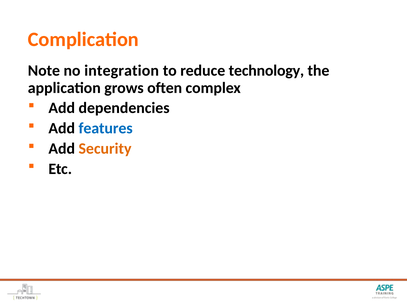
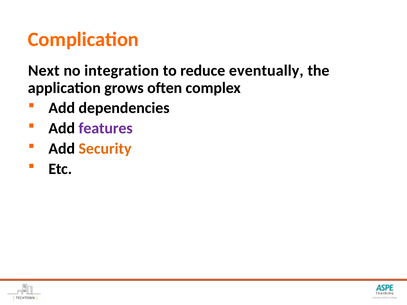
Note: Note -> Next (44, 71)
technology: technology -> eventually (266, 71)
features colour: blue -> purple (106, 128)
